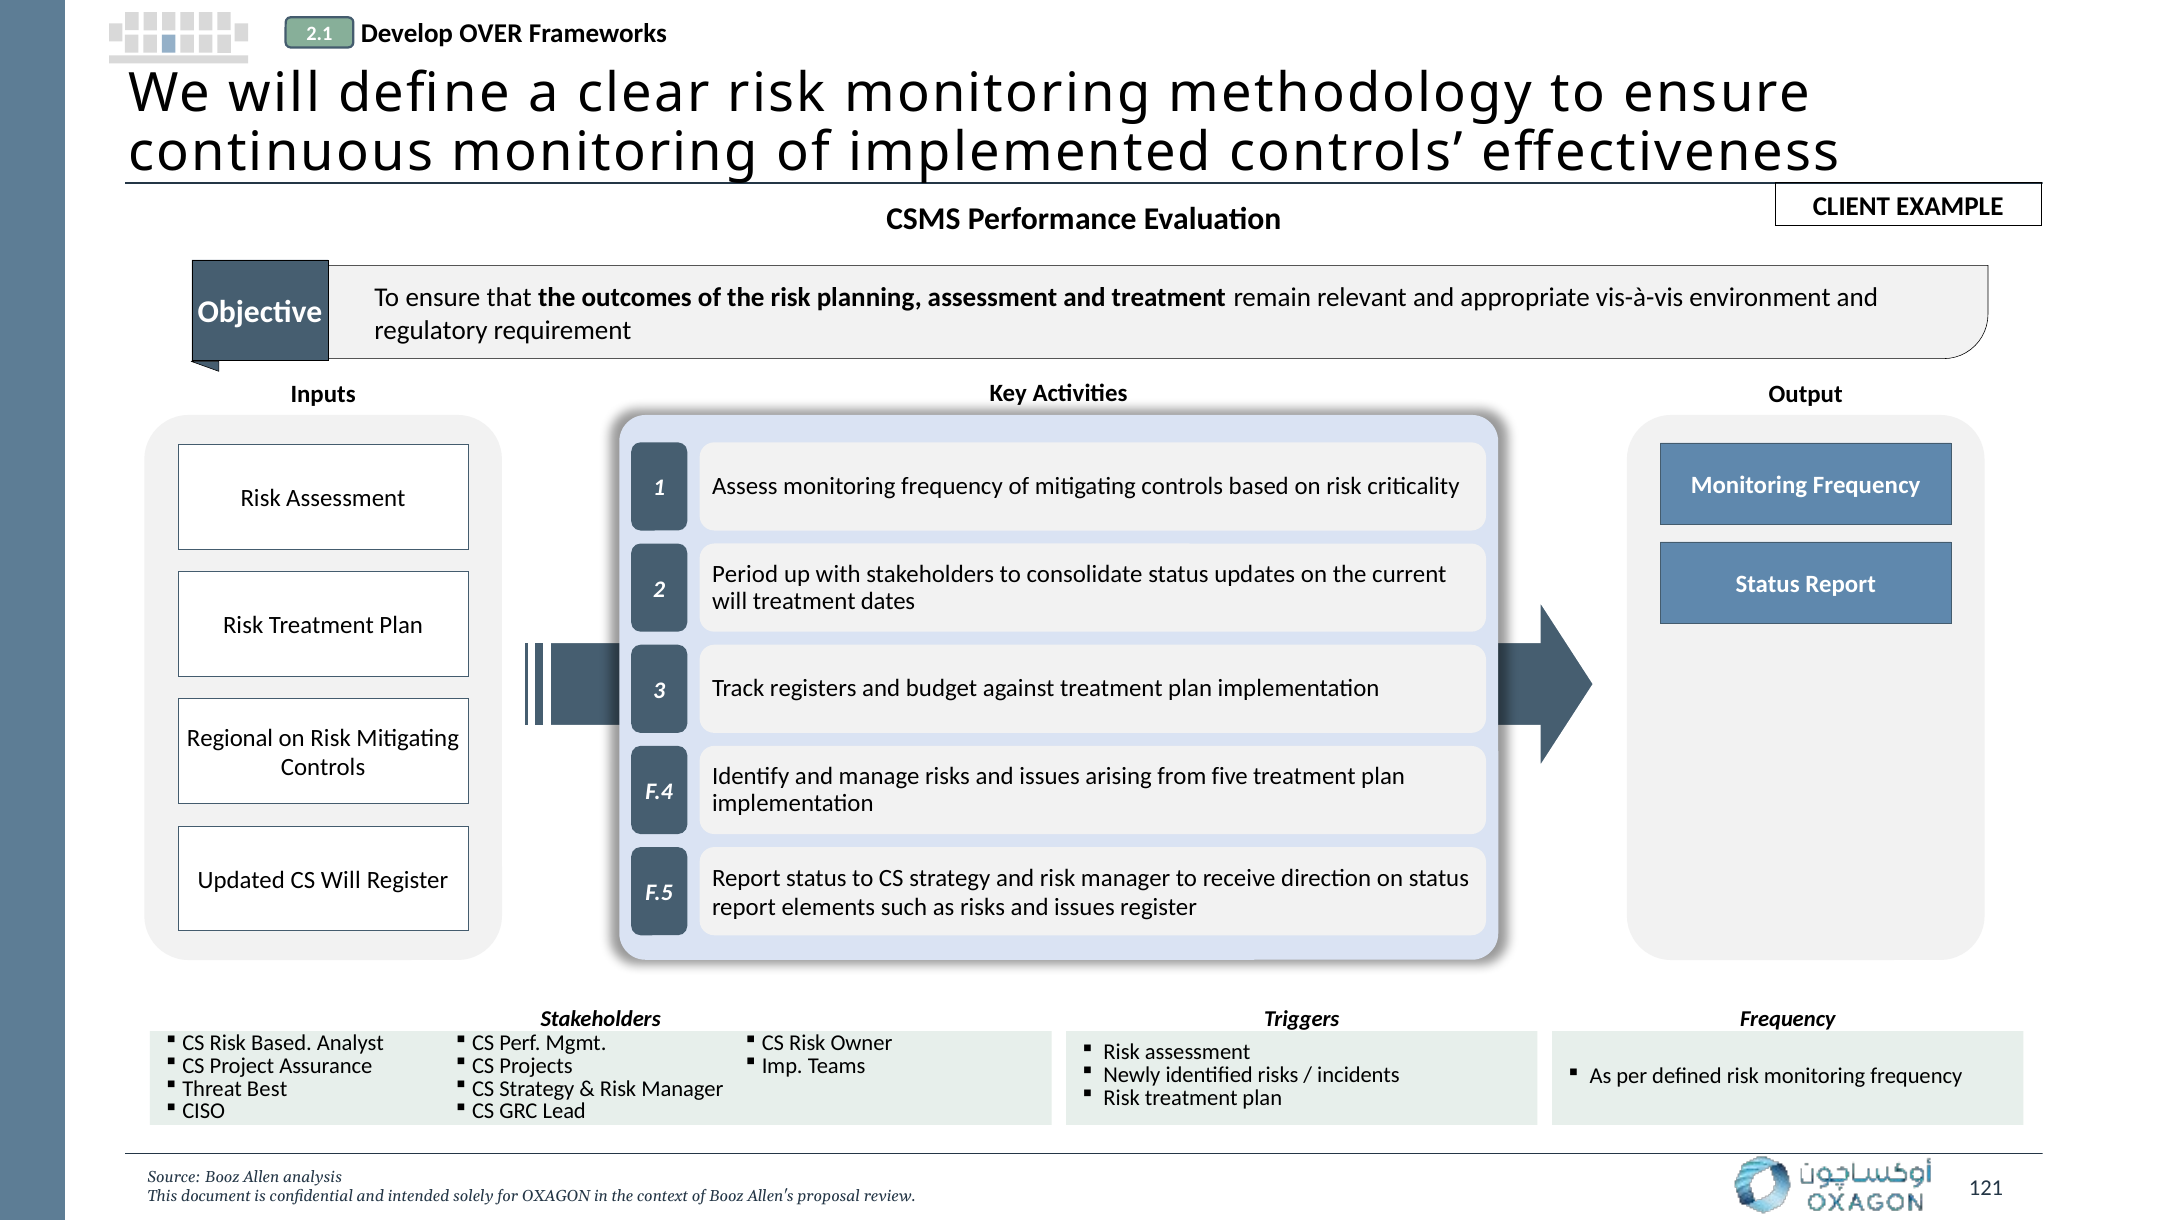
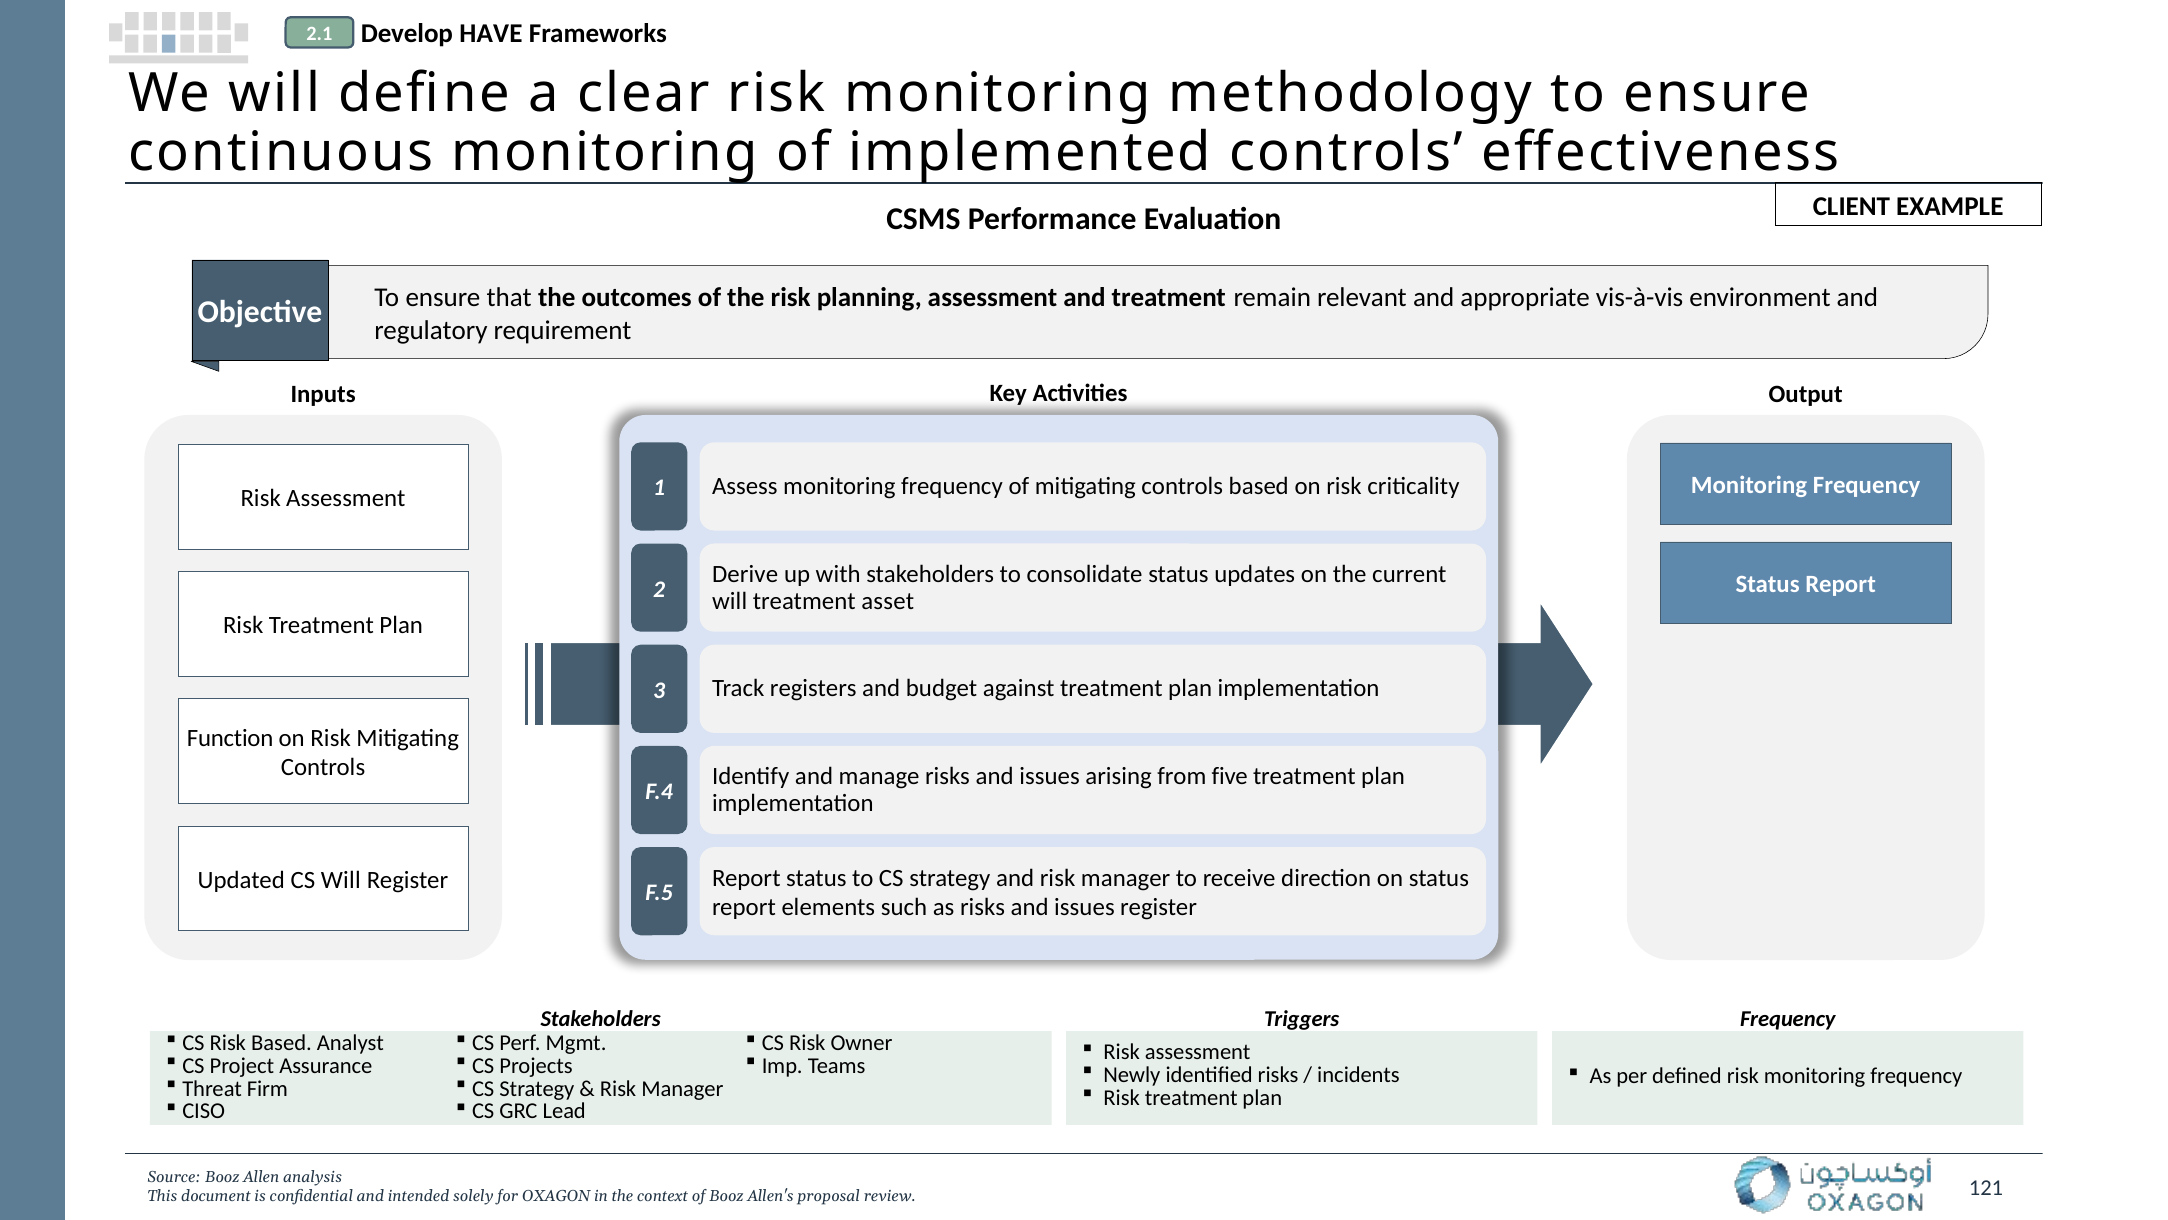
OVER: OVER -> HAVE (491, 34)
Period: Period -> Derive (745, 574)
dates: dates -> asset (888, 601)
Regional: Regional -> Function (230, 738)
Best: Best -> Firm (267, 1088)
